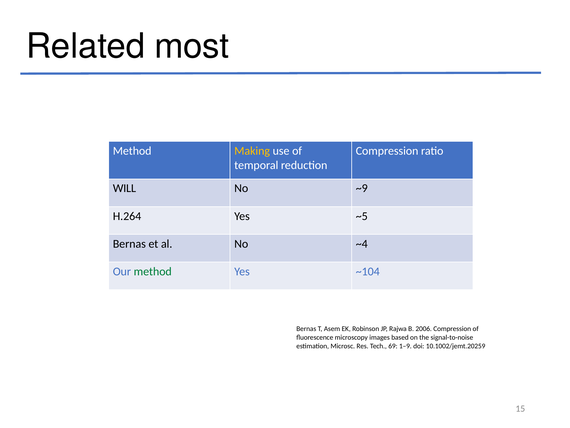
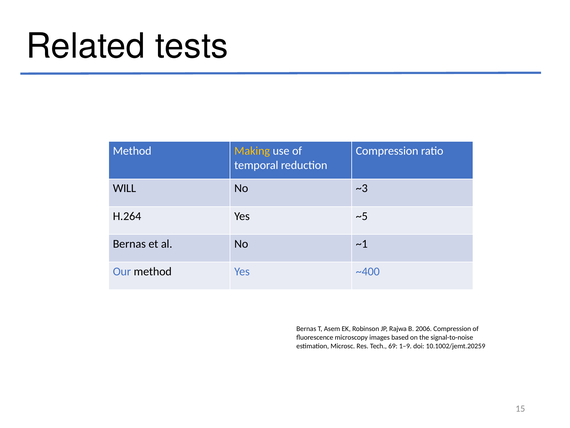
most: most -> tests (192, 46)
~9: ~9 -> ~3 (362, 188)
~4: ~4 -> ~1 (362, 244)
method colour: green -> black (153, 271)
~104: ~104 -> ~400 (368, 271)
